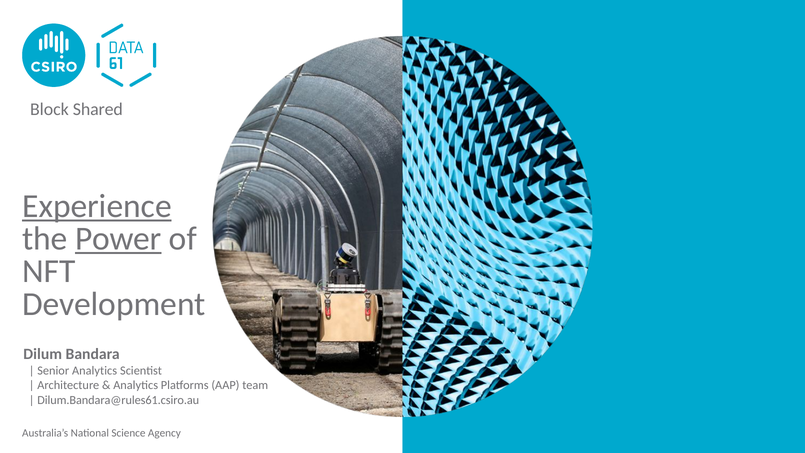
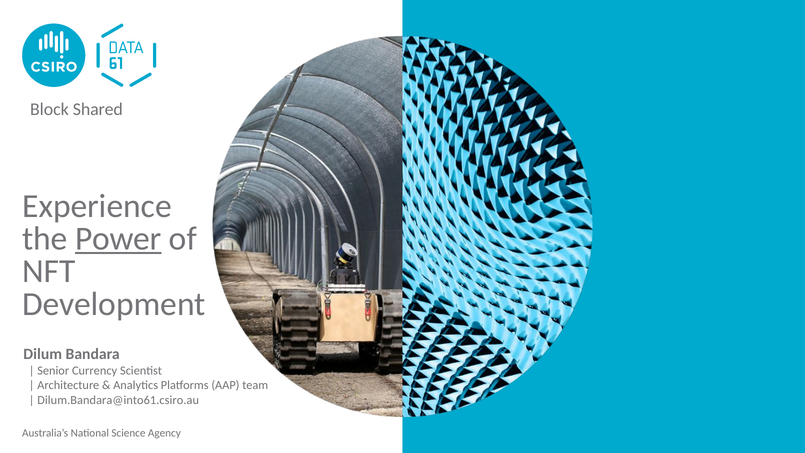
Experience underline: present -> none (97, 206)
Senior Analytics: Analytics -> Currency (95, 370)
Dilum.Bandara@rules61.csiro.au: Dilum.Bandara@rules61.csiro.au -> Dilum.Bandara@into61.csiro.au (118, 400)
